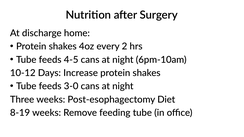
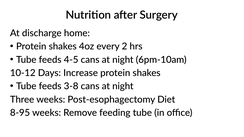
3-0: 3-0 -> 3-8 (71, 86)
8-19: 8-19 -> 8-95 (20, 113)
